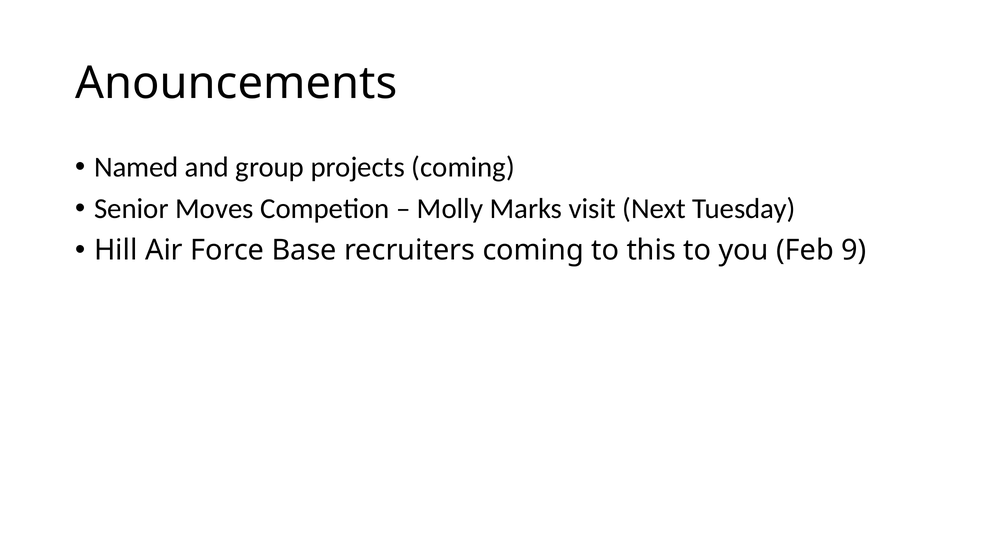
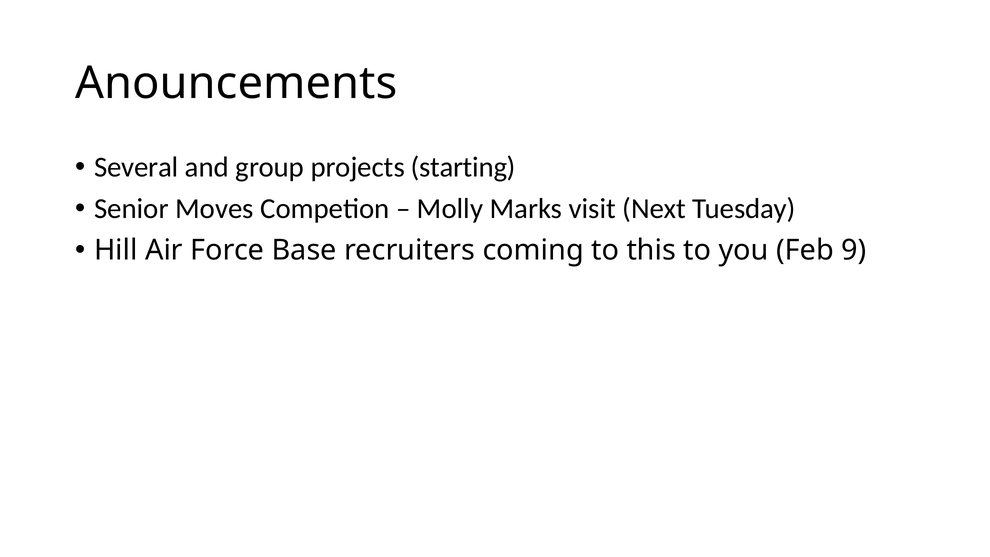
Named: Named -> Several (136, 167)
projects coming: coming -> starting (463, 167)
